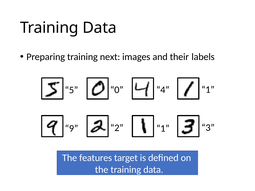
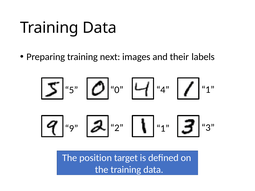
features: features -> position (96, 158)
